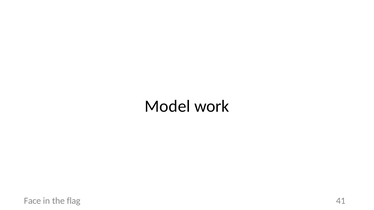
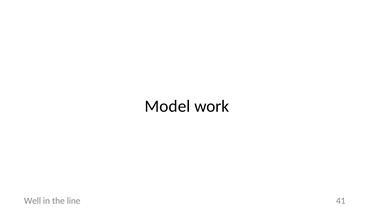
Face: Face -> Well (32, 201)
flag: flag -> line (74, 201)
